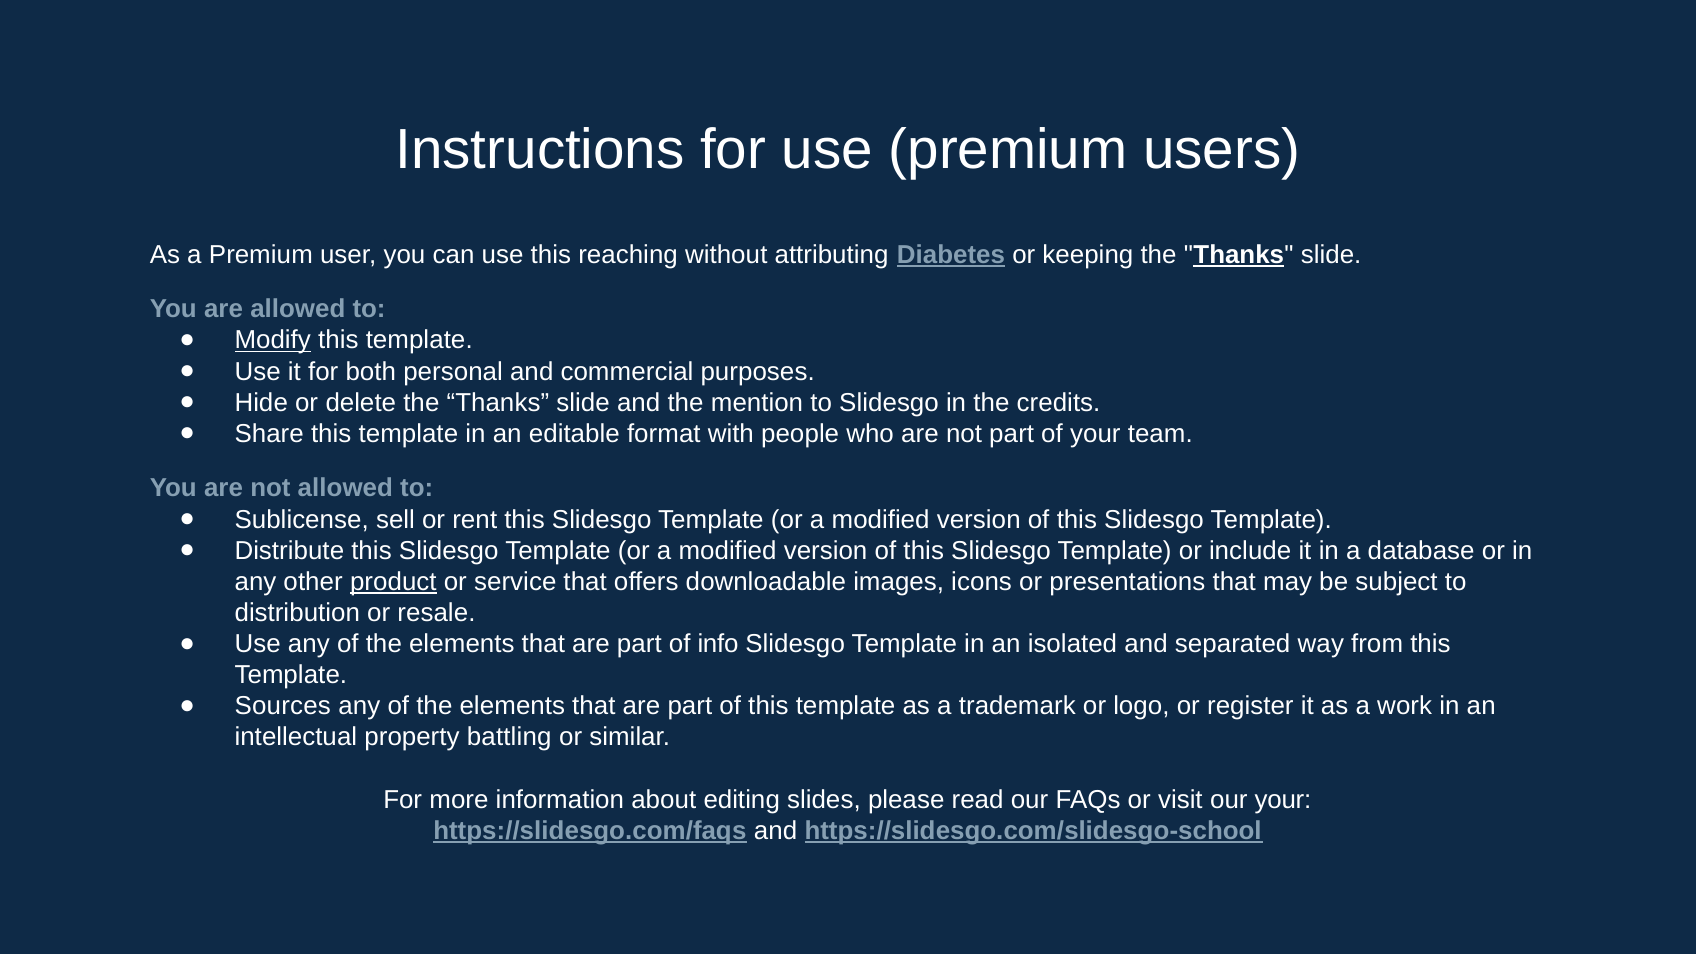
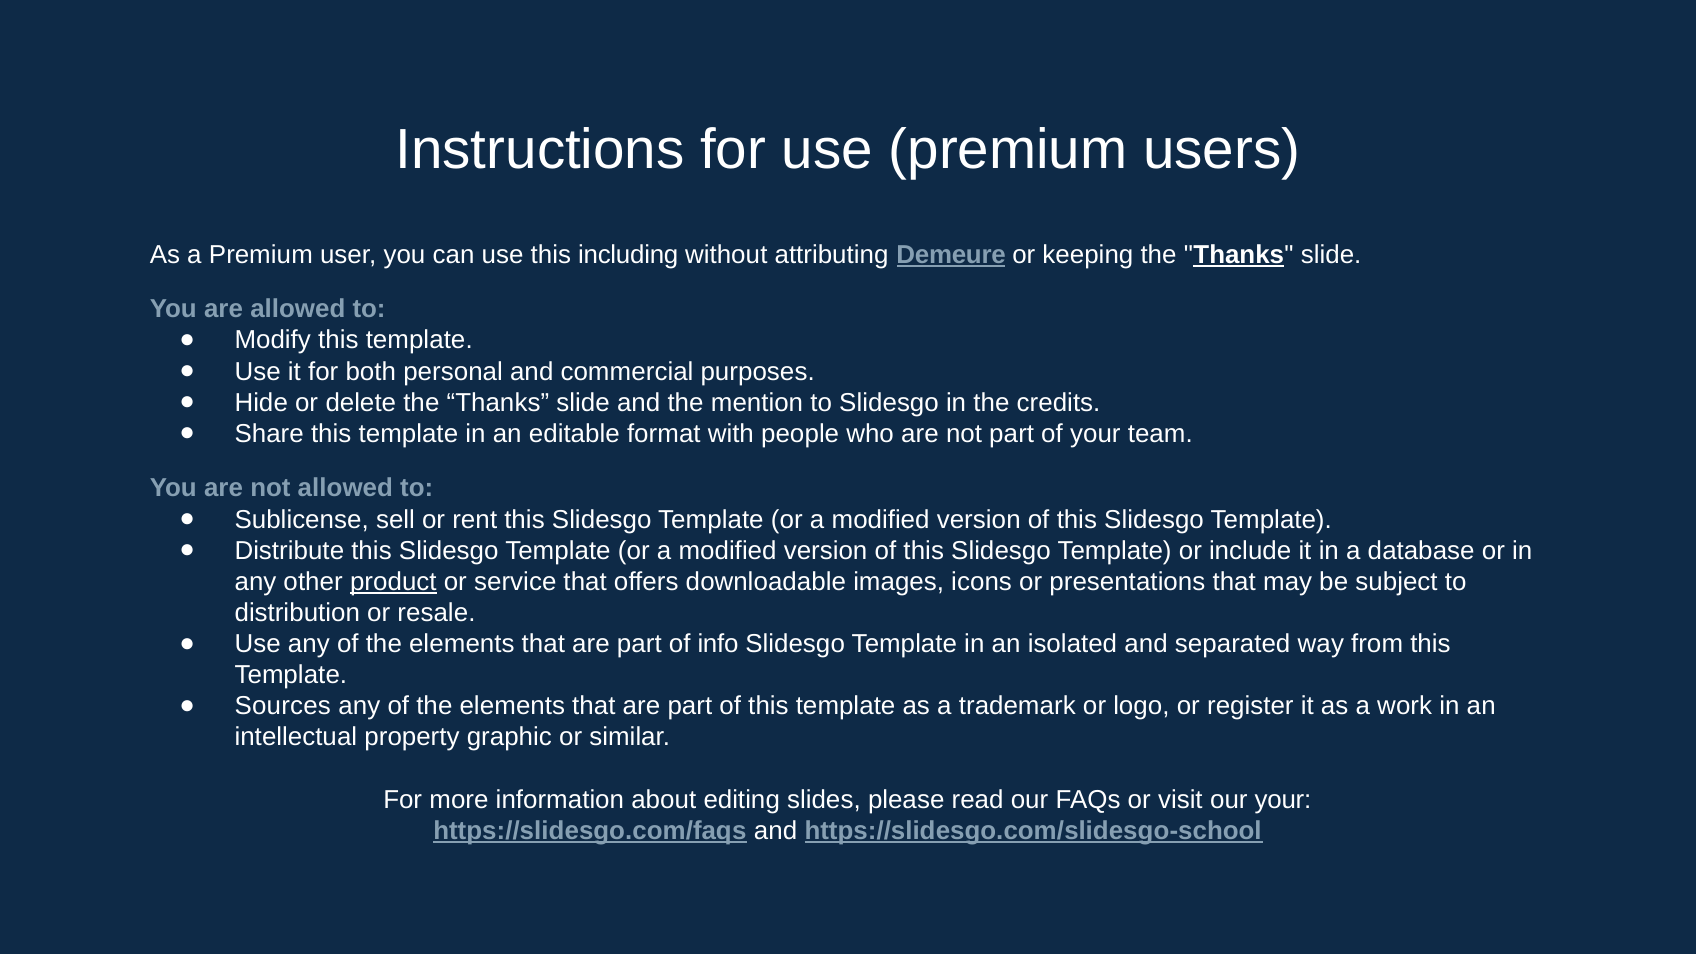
reaching: reaching -> including (628, 255)
Diabetes: Diabetes -> Demeure (951, 255)
Modify underline: present -> none (273, 340)
battling: battling -> graphic (509, 737)
